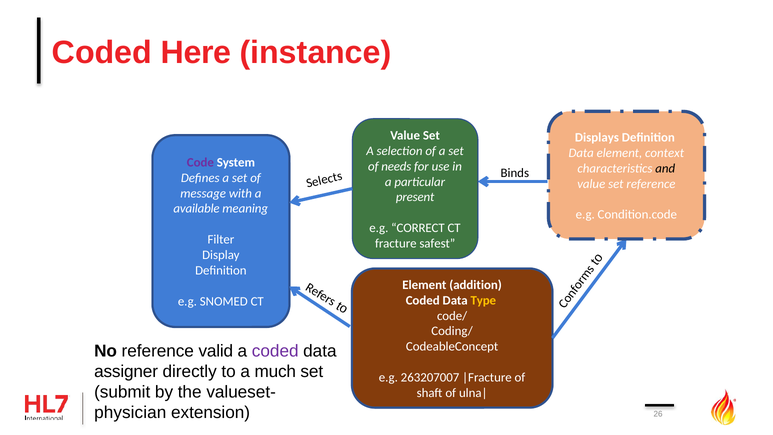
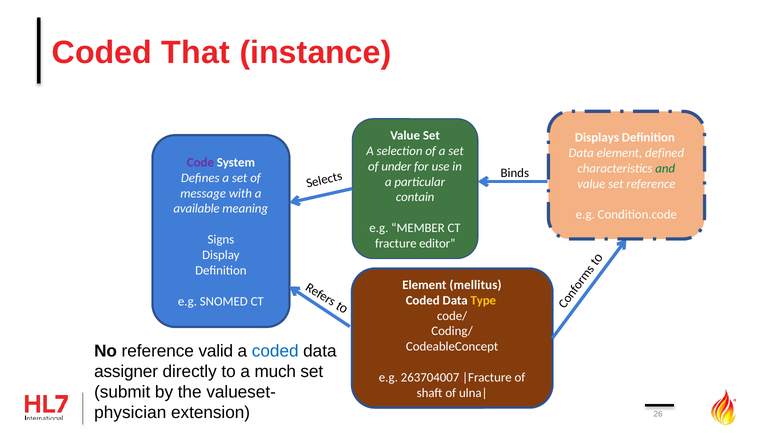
Here: Here -> That (196, 53)
context: context -> defined (665, 153)
needs: needs -> under (396, 166)
and colour: black -> green (665, 168)
present: present -> contain (415, 197)
CORRECT: CORRECT -> MEMBER (418, 228)
Filter: Filter -> Signs (221, 240)
safest: safest -> editor (437, 244)
addition: addition -> mellitus (475, 285)
coded colour: purple -> blue (275, 351)
263207007: 263207007 -> 263704007 (430, 377)
